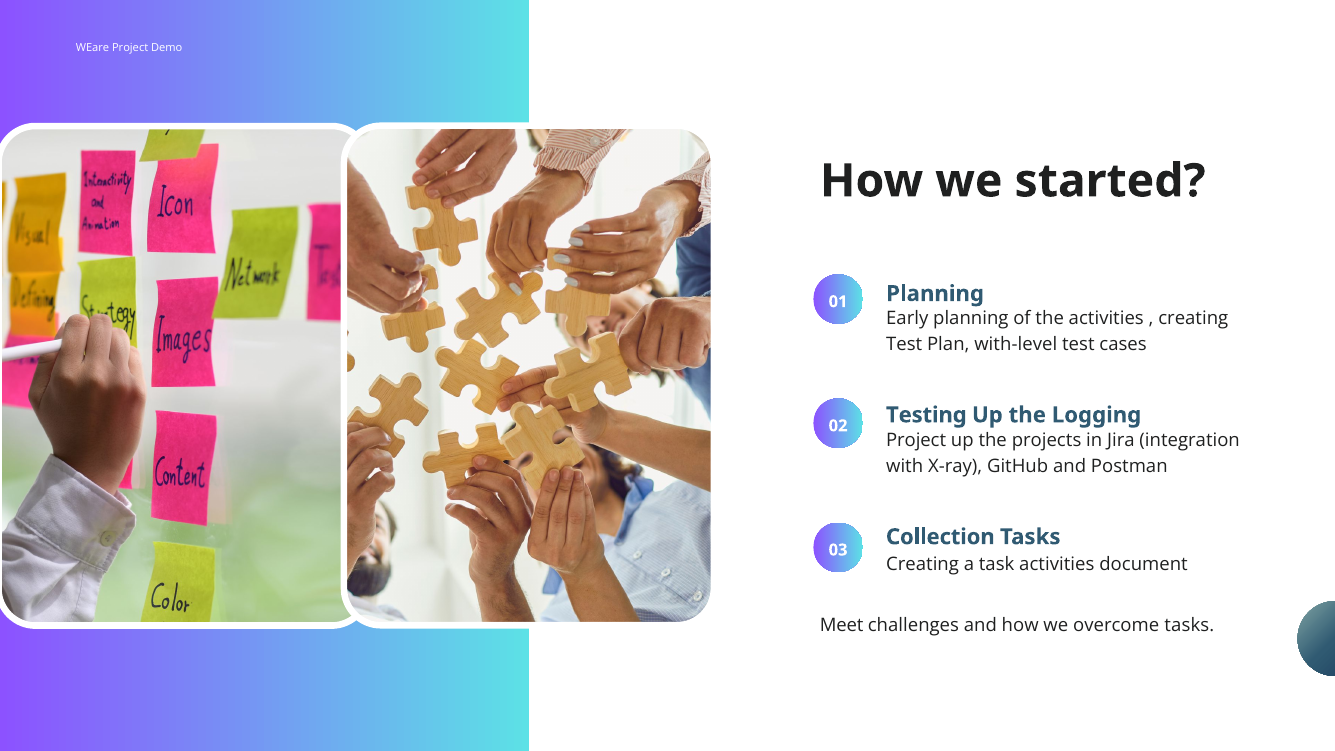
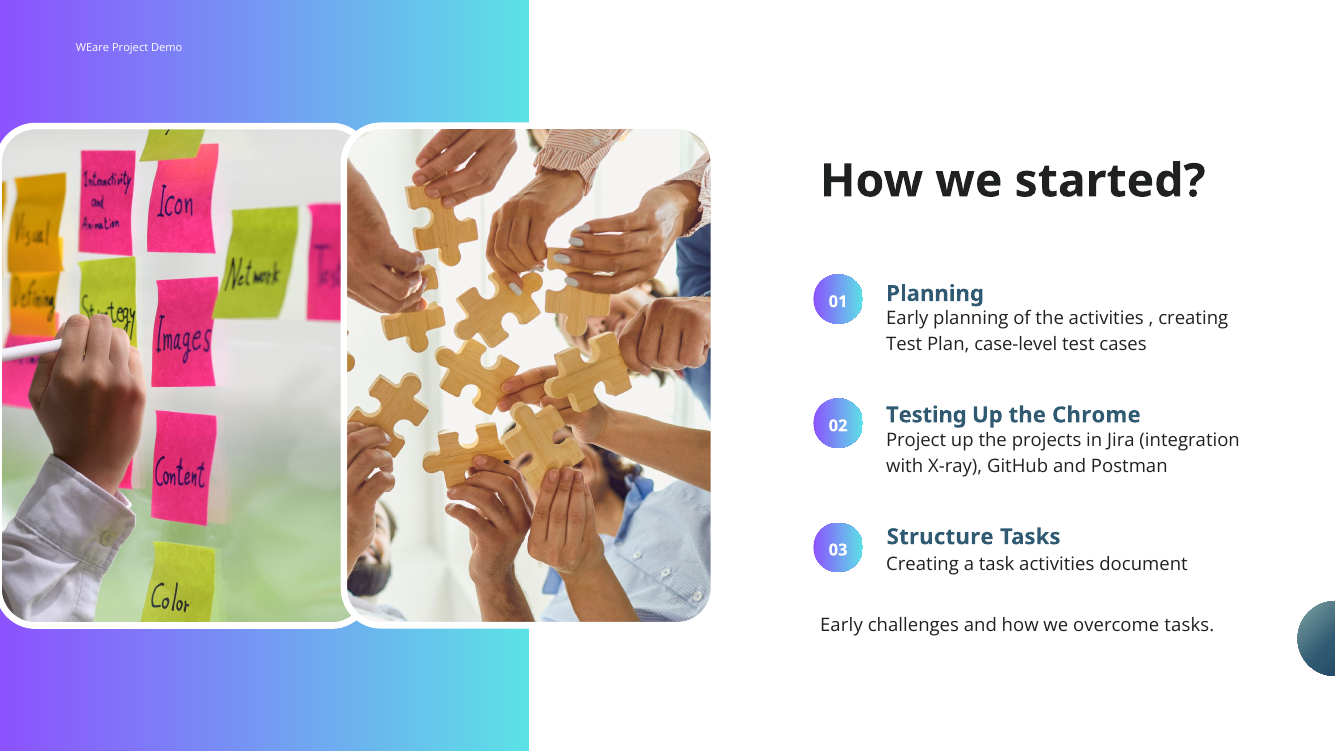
with-level: with-level -> case-level (1016, 344)
Logging: Logging -> Chrome (1096, 415)
Collection: Collection -> Structure (940, 537)
Meet: Meet -> Early (841, 625)
